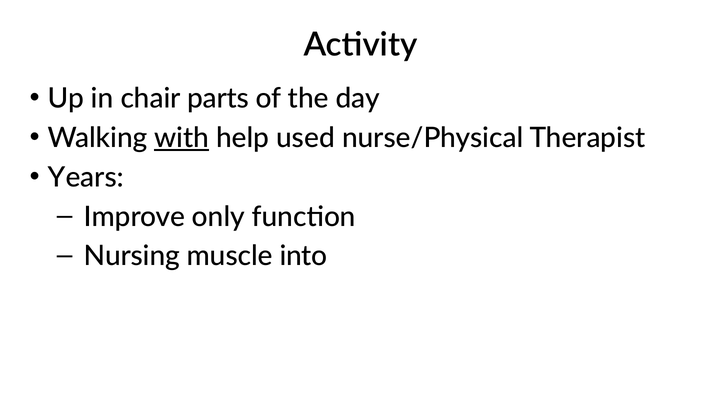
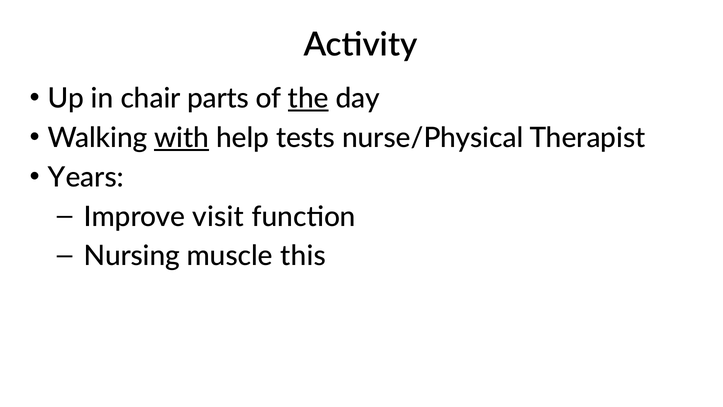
the underline: none -> present (308, 98)
used: used -> tests (306, 138)
only: only -> visit (218, 217)
into: into -> this (303, 256)
